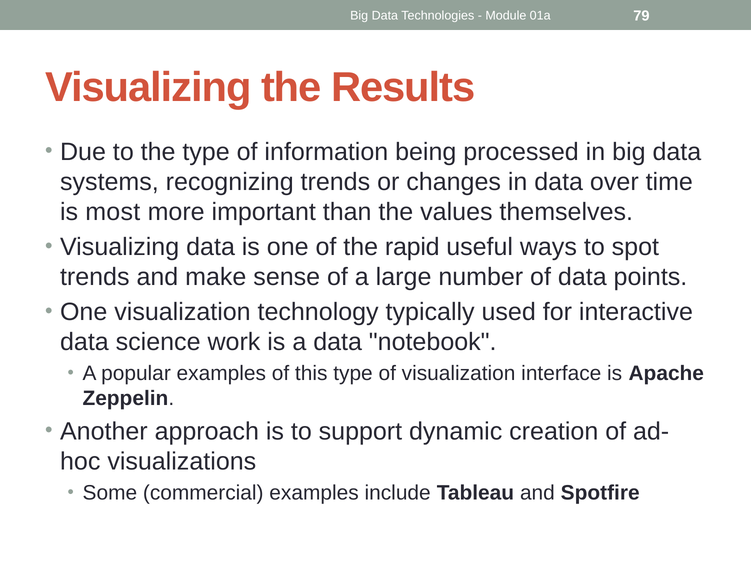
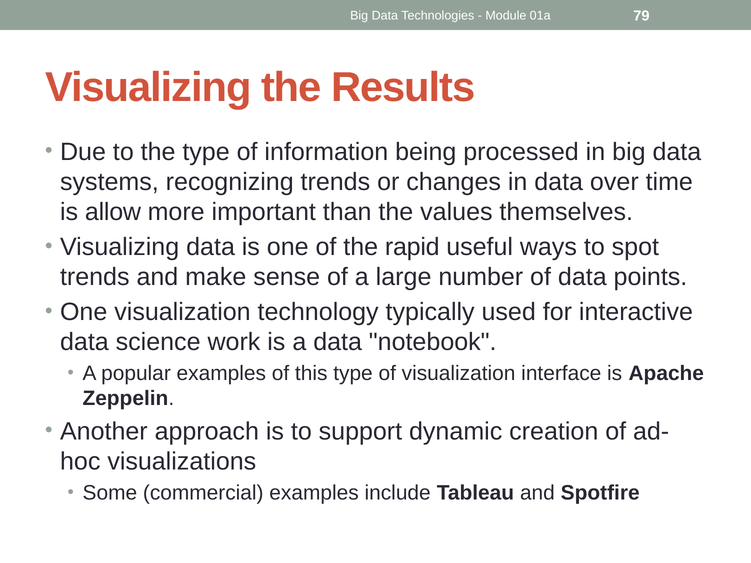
most: most -> allow (113, 212)
